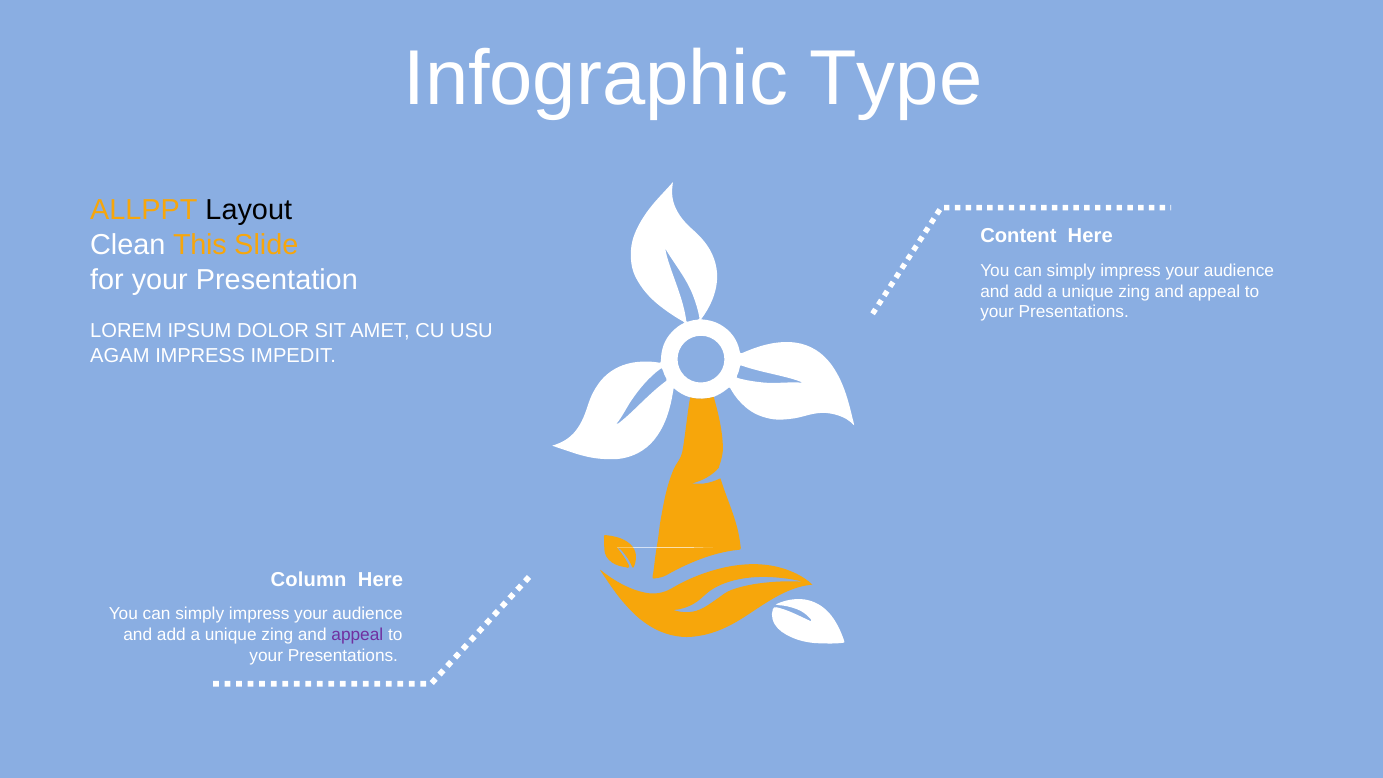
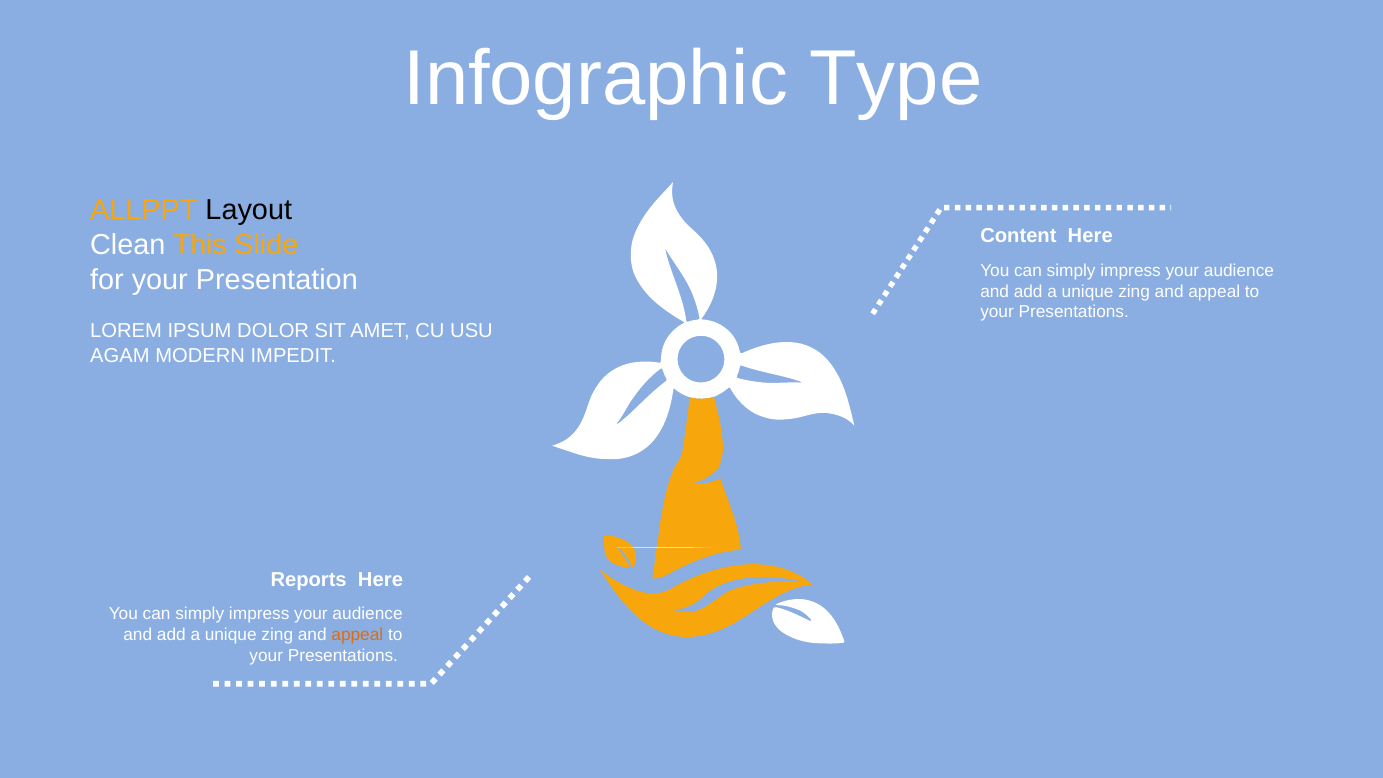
AGAM IMPRESS: IMPRESS -> MODERN (200, 355)
Column: Column -> Reports (309, 580)
appeal colour: purple -> orange (357, 635)
